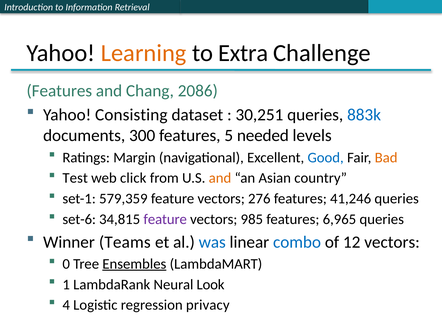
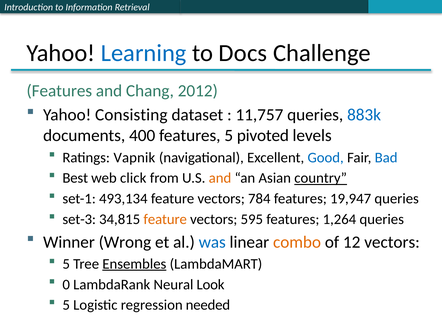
Learning colour: orange -> blue (144, 53)
Extra: Extra -> Docs (243, 53)
2086: 2086 -> 2012 (198, 91)
30,251: 30,251 -> 11,757 (259, 115)
300: 300 -> 400 (142, 136)
needed: needed -> pivoted (263, 136)
Margin: Margin -> Vapnik (134, 158)
Bad colour: orange -> blue (386, 158)
Test: Test -> Best (75, 178)
country underline: none -> present (321, 178)
579,359: 579,359 -> 493,134 (123, 199)
276: 276 -> 784 (259, 199)
41,246: 41,246 -> 19,947 (351, 199)
set-6: set-6 -> set-3 (79, 220)
feature colour: purple -> orange (165, 220)
985: 985 -> 595 (252, 220)
6,965: 6,965 -> 1,264 (339, 220)
Teams: Teams -> Wrong (125, 242)
combo colour: blue -> orange (297, 242)
0: 0 -> 5 (66, 264)
1: 1 -> 0 (66, 285)
4: 4 -> 5 (66, 306)
privacy: privacy -> needed (208, 306)
